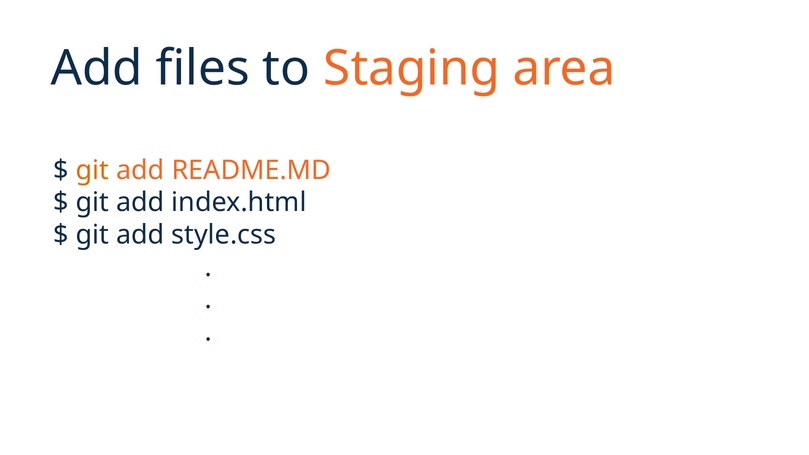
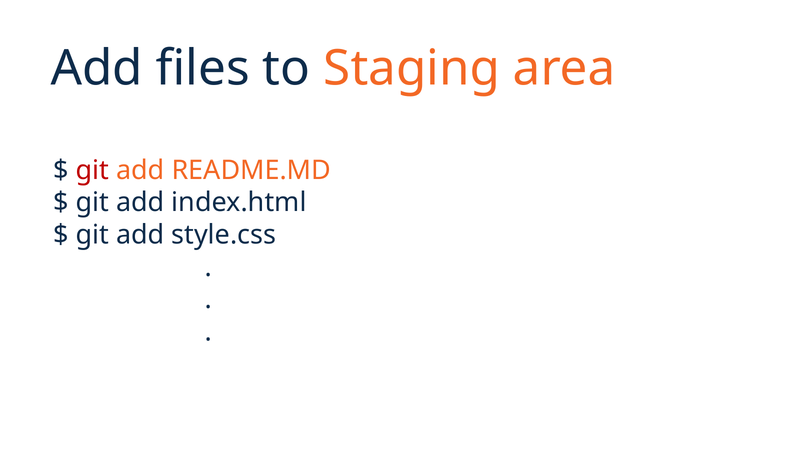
git colour: orange -> red (92, 170)
